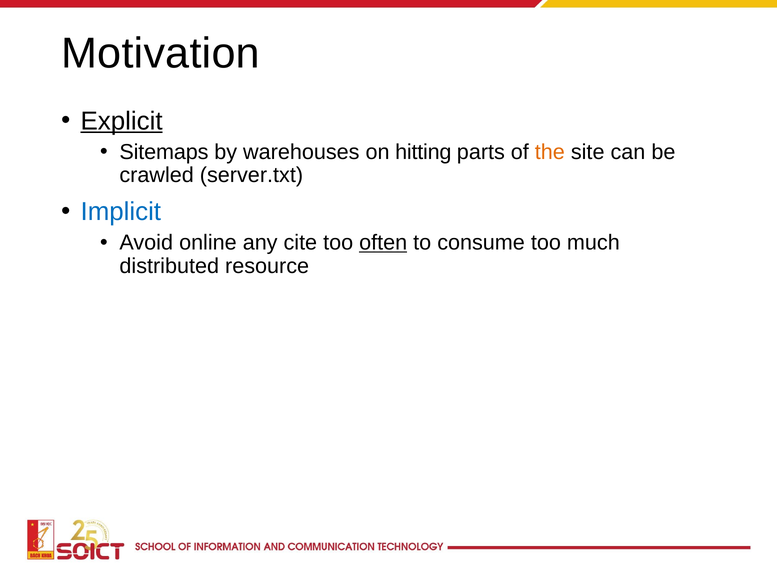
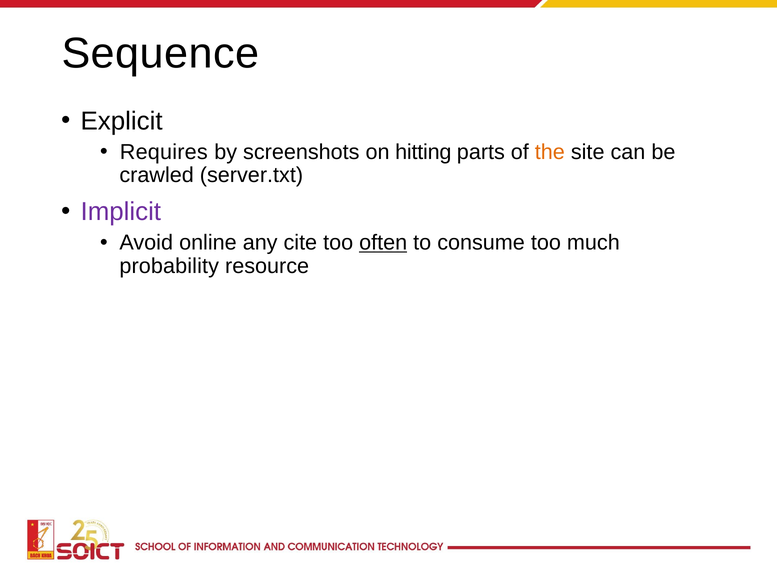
Motivation: Motivation -> Sequence (160, 53)
Explicit underline: present -> none (122, 121)
Sitemaps: Sitemaps -> Requires (164, 152)
warehouses: warehouses -> screenshots (301, 152)
Implicit colour: blue -> purple (121, 212)
distributed: distributed -> probability (169, 266)
